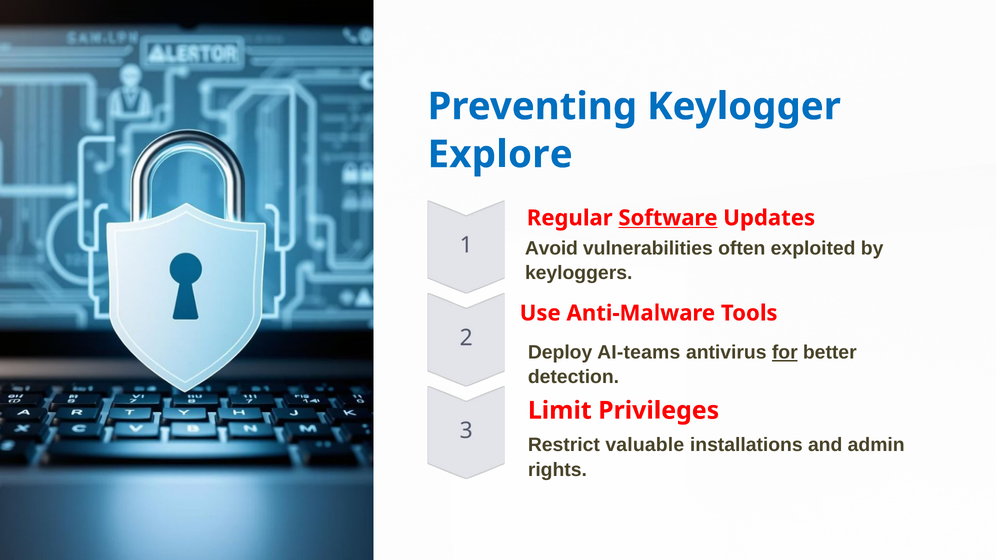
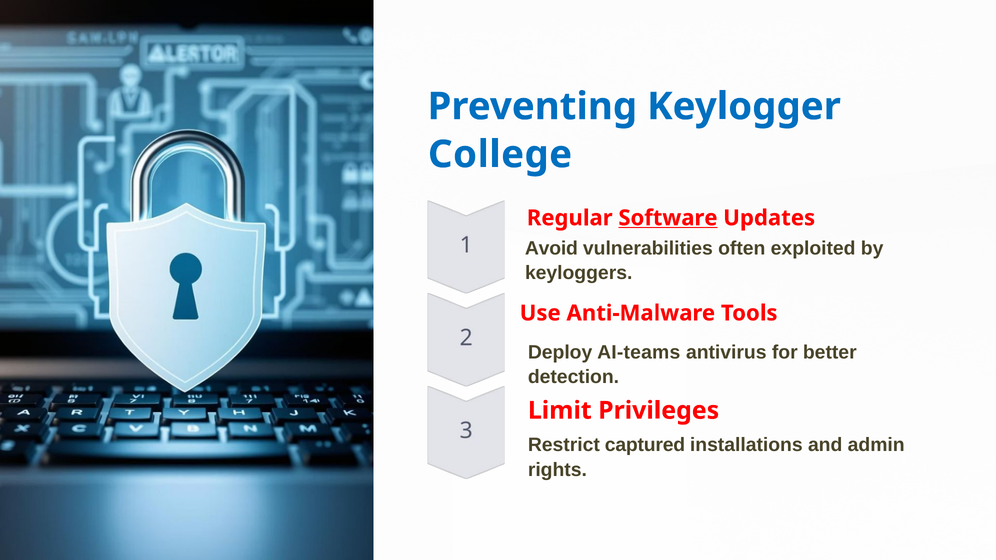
Explore: Explore -> College (500, 155)
for underline: present -> none (785, 353)
valuable: valuable -> captured (645, 445)
